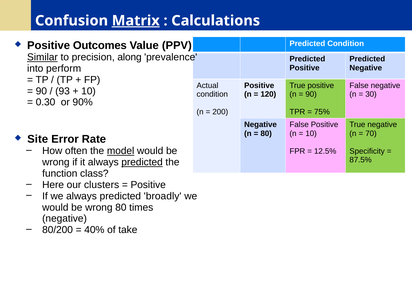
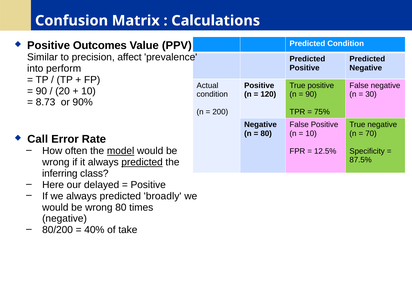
Matrix underline: present -> none (136, 21)
Similar underline: present -> none (42, 57)
along: along -> affect (130, 57)
93: 93 -> 20 (63, 91)
0.30: 0.30 -> 8.73 (46, 102)
Site: Site -> Call (38, 139)
function: function -> inferring (60, 173)
clusters: clusters -> delayed (102, 184)
